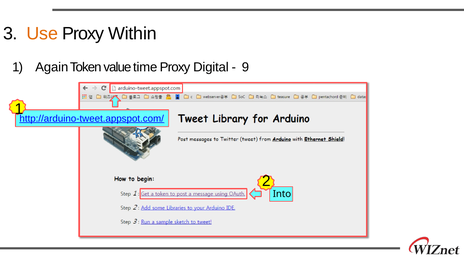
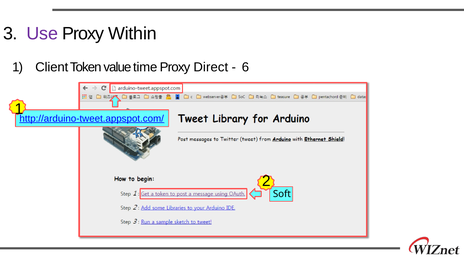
Use colour: orange -> purple (42, 34)
Again: Again -> Client (52, 67)
Digital: Digital -> Direct (211, 67)
9: 9 -> 6 (245, 67)
Into: Into -> Soft (282, 194)
